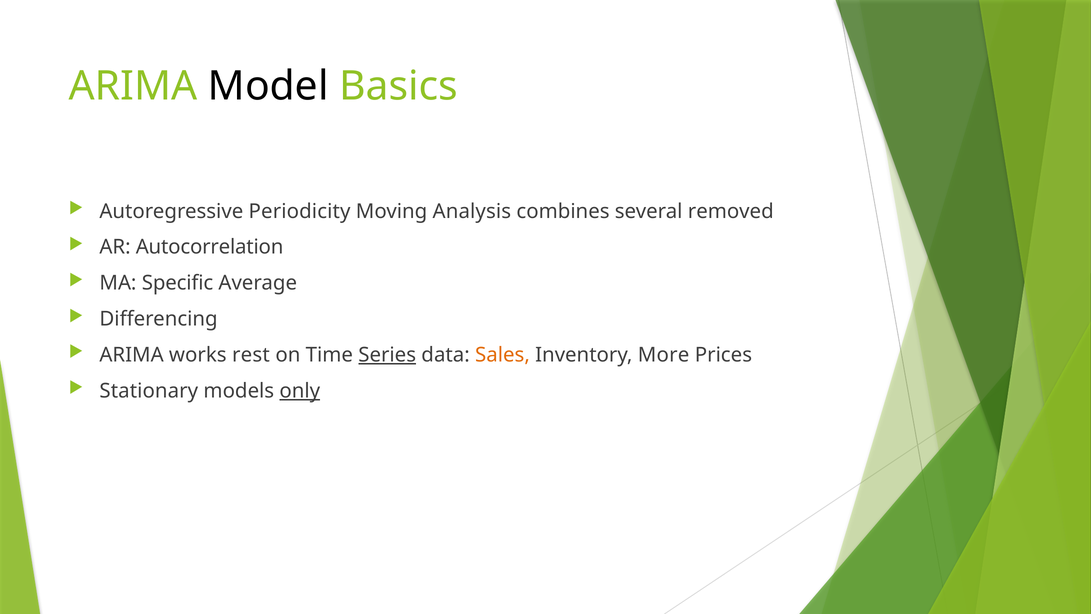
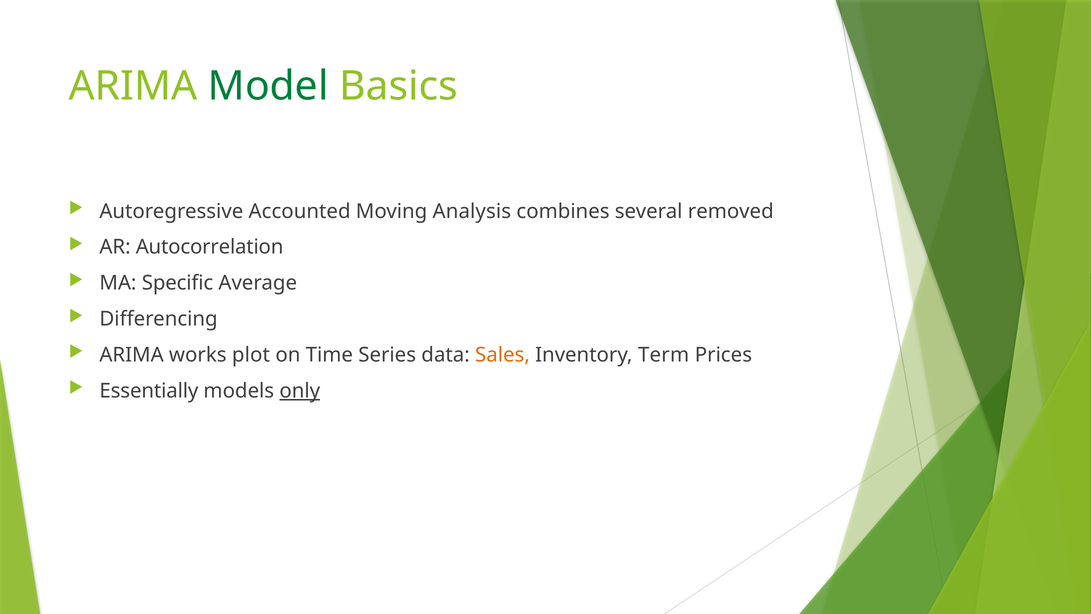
Model colour: black -> green (268, 86)
Periodicity: Periodicity -> Accounted (300, 211)
rest: rest -> plot (251, 355)
Series underline: present -> none (387, 355)
More: More -> Term (664, 355)
Stationary: Stationary -> Essentially (149, 391)
